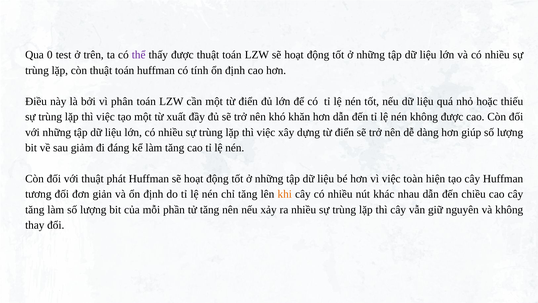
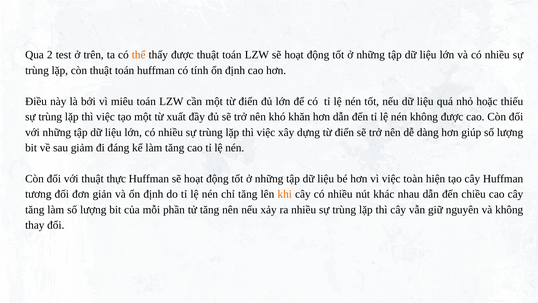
0: 0 -> 2 (50, 55)
thể colour: purple -> orange (139, 55)
phân: phân -> miêu (122, 101)
phát: phát -> thực (116, 179)
